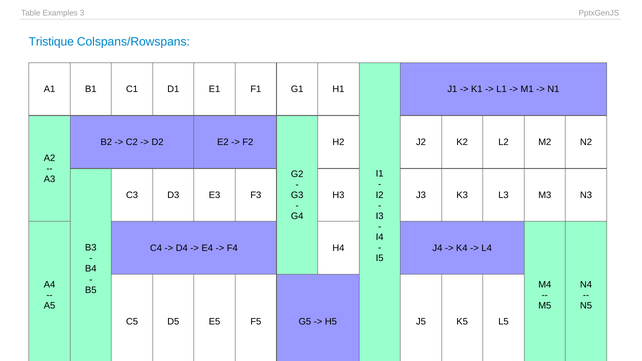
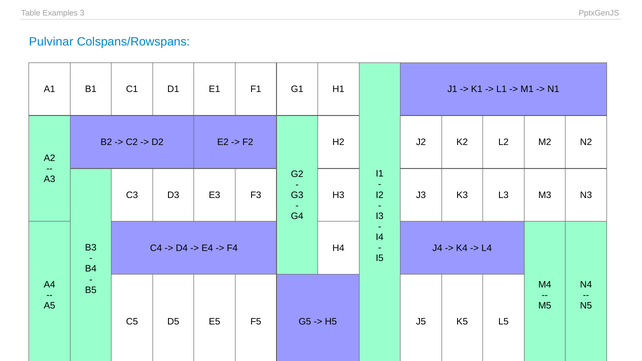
Tristique: Tristique -> Pulvinar (51, 42)
